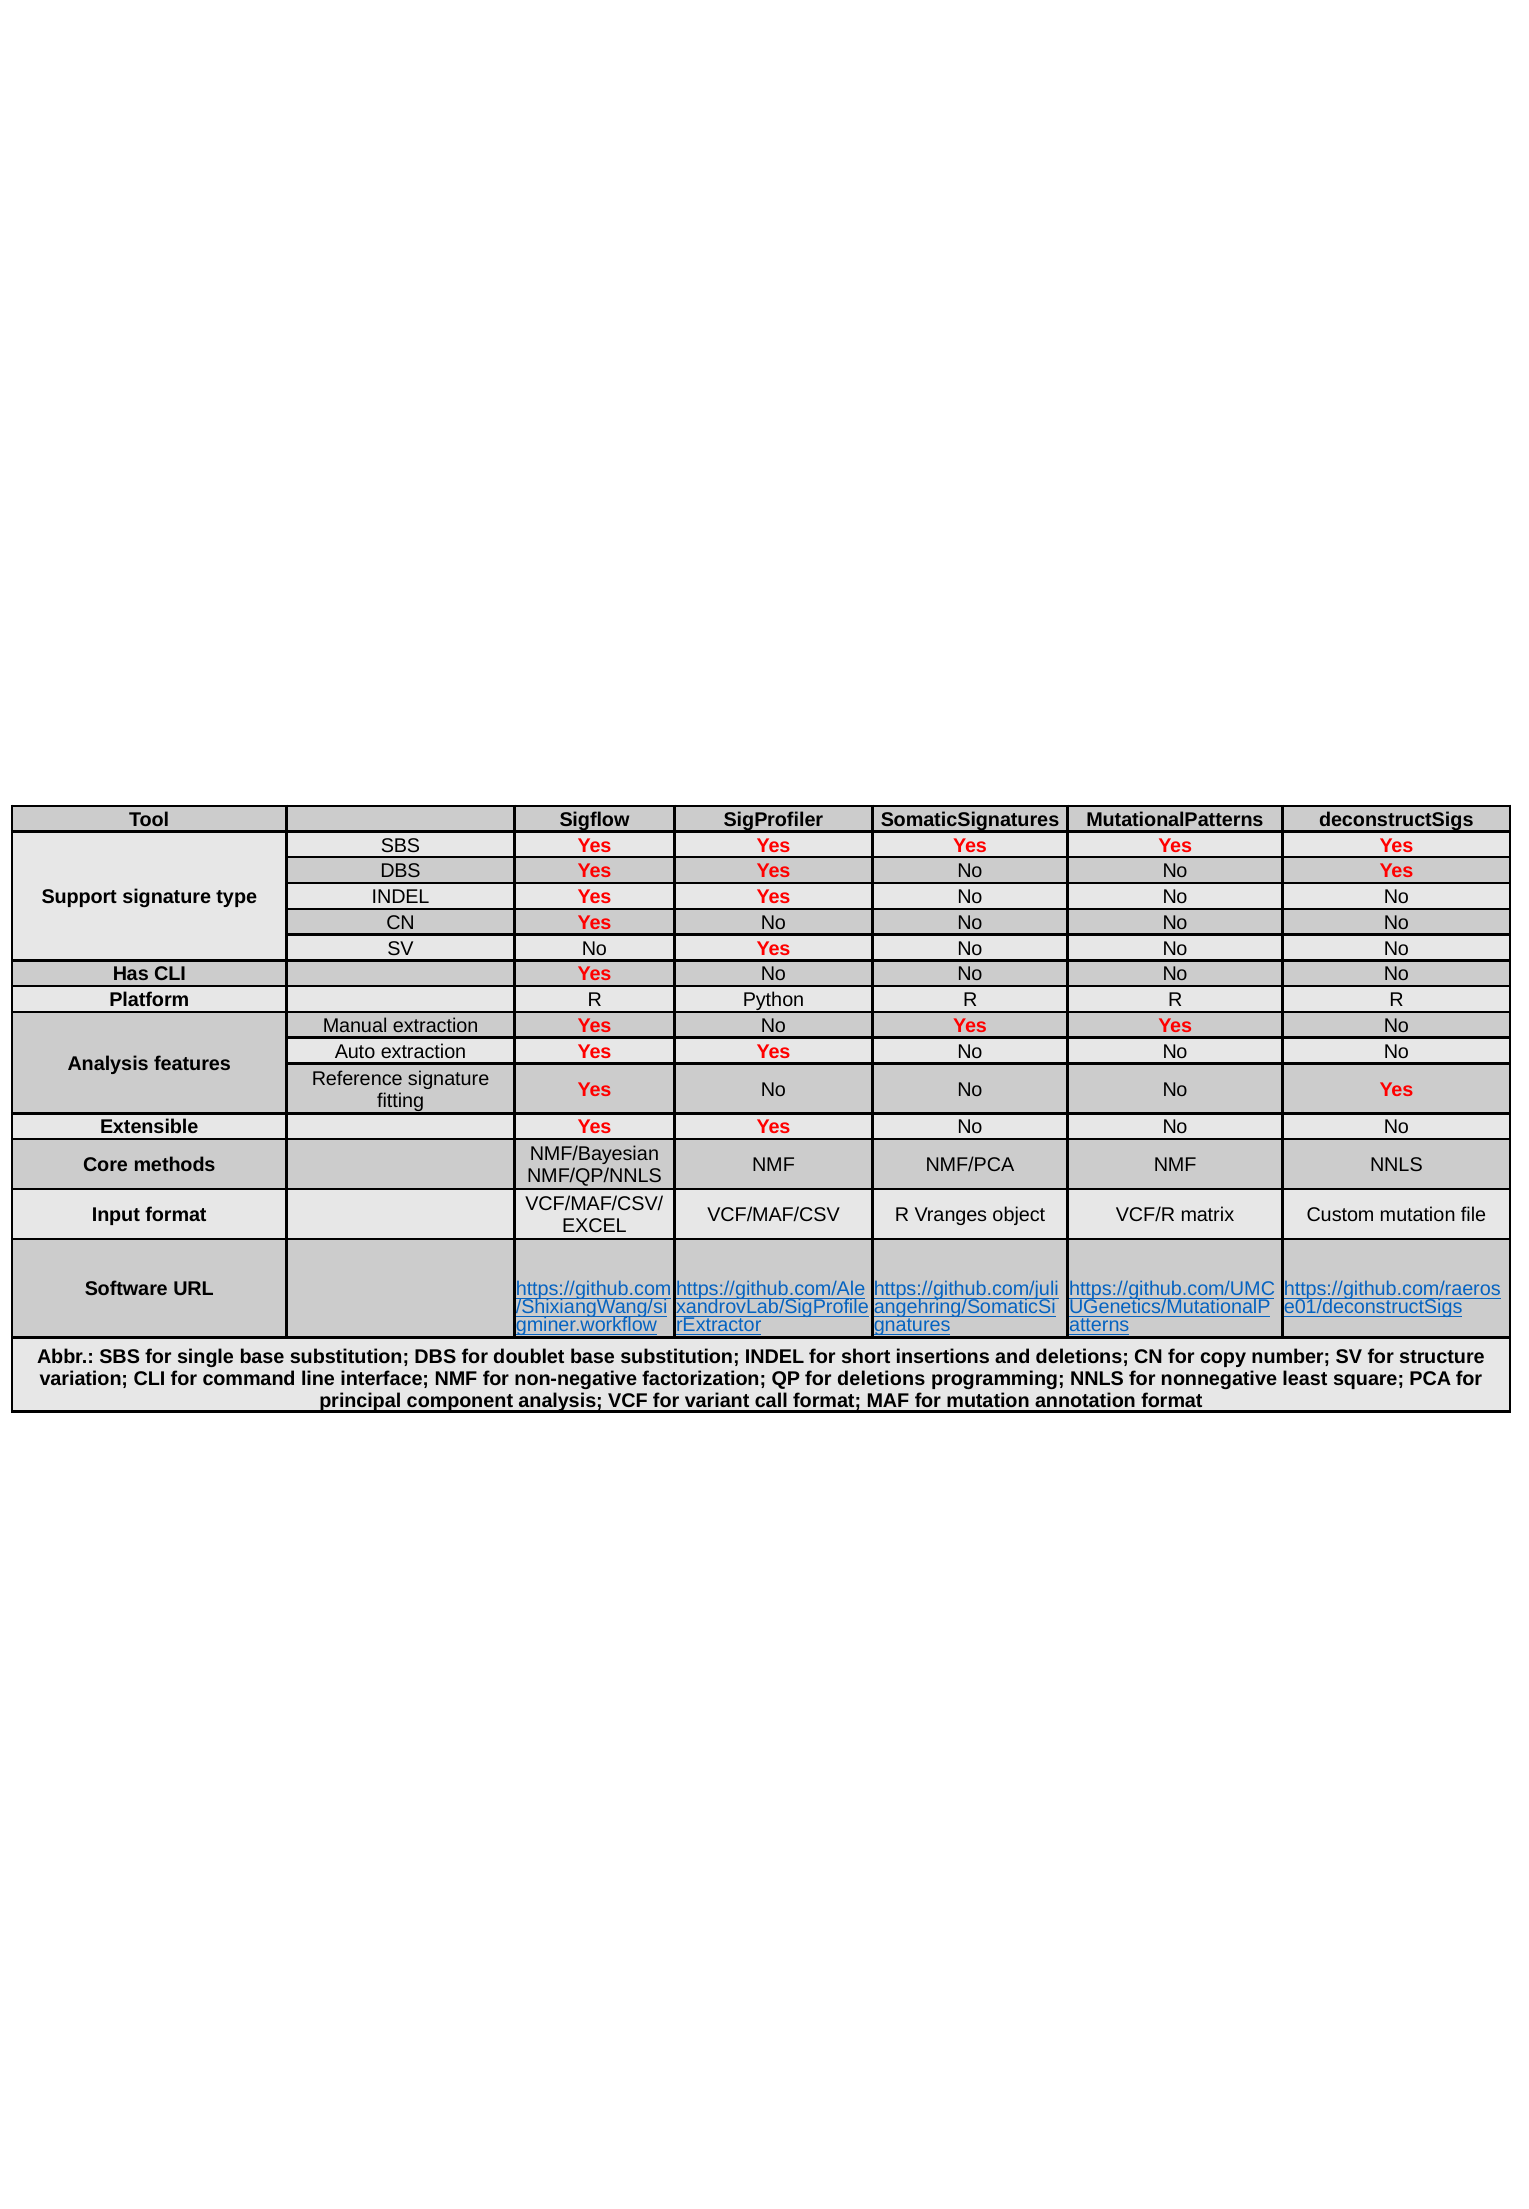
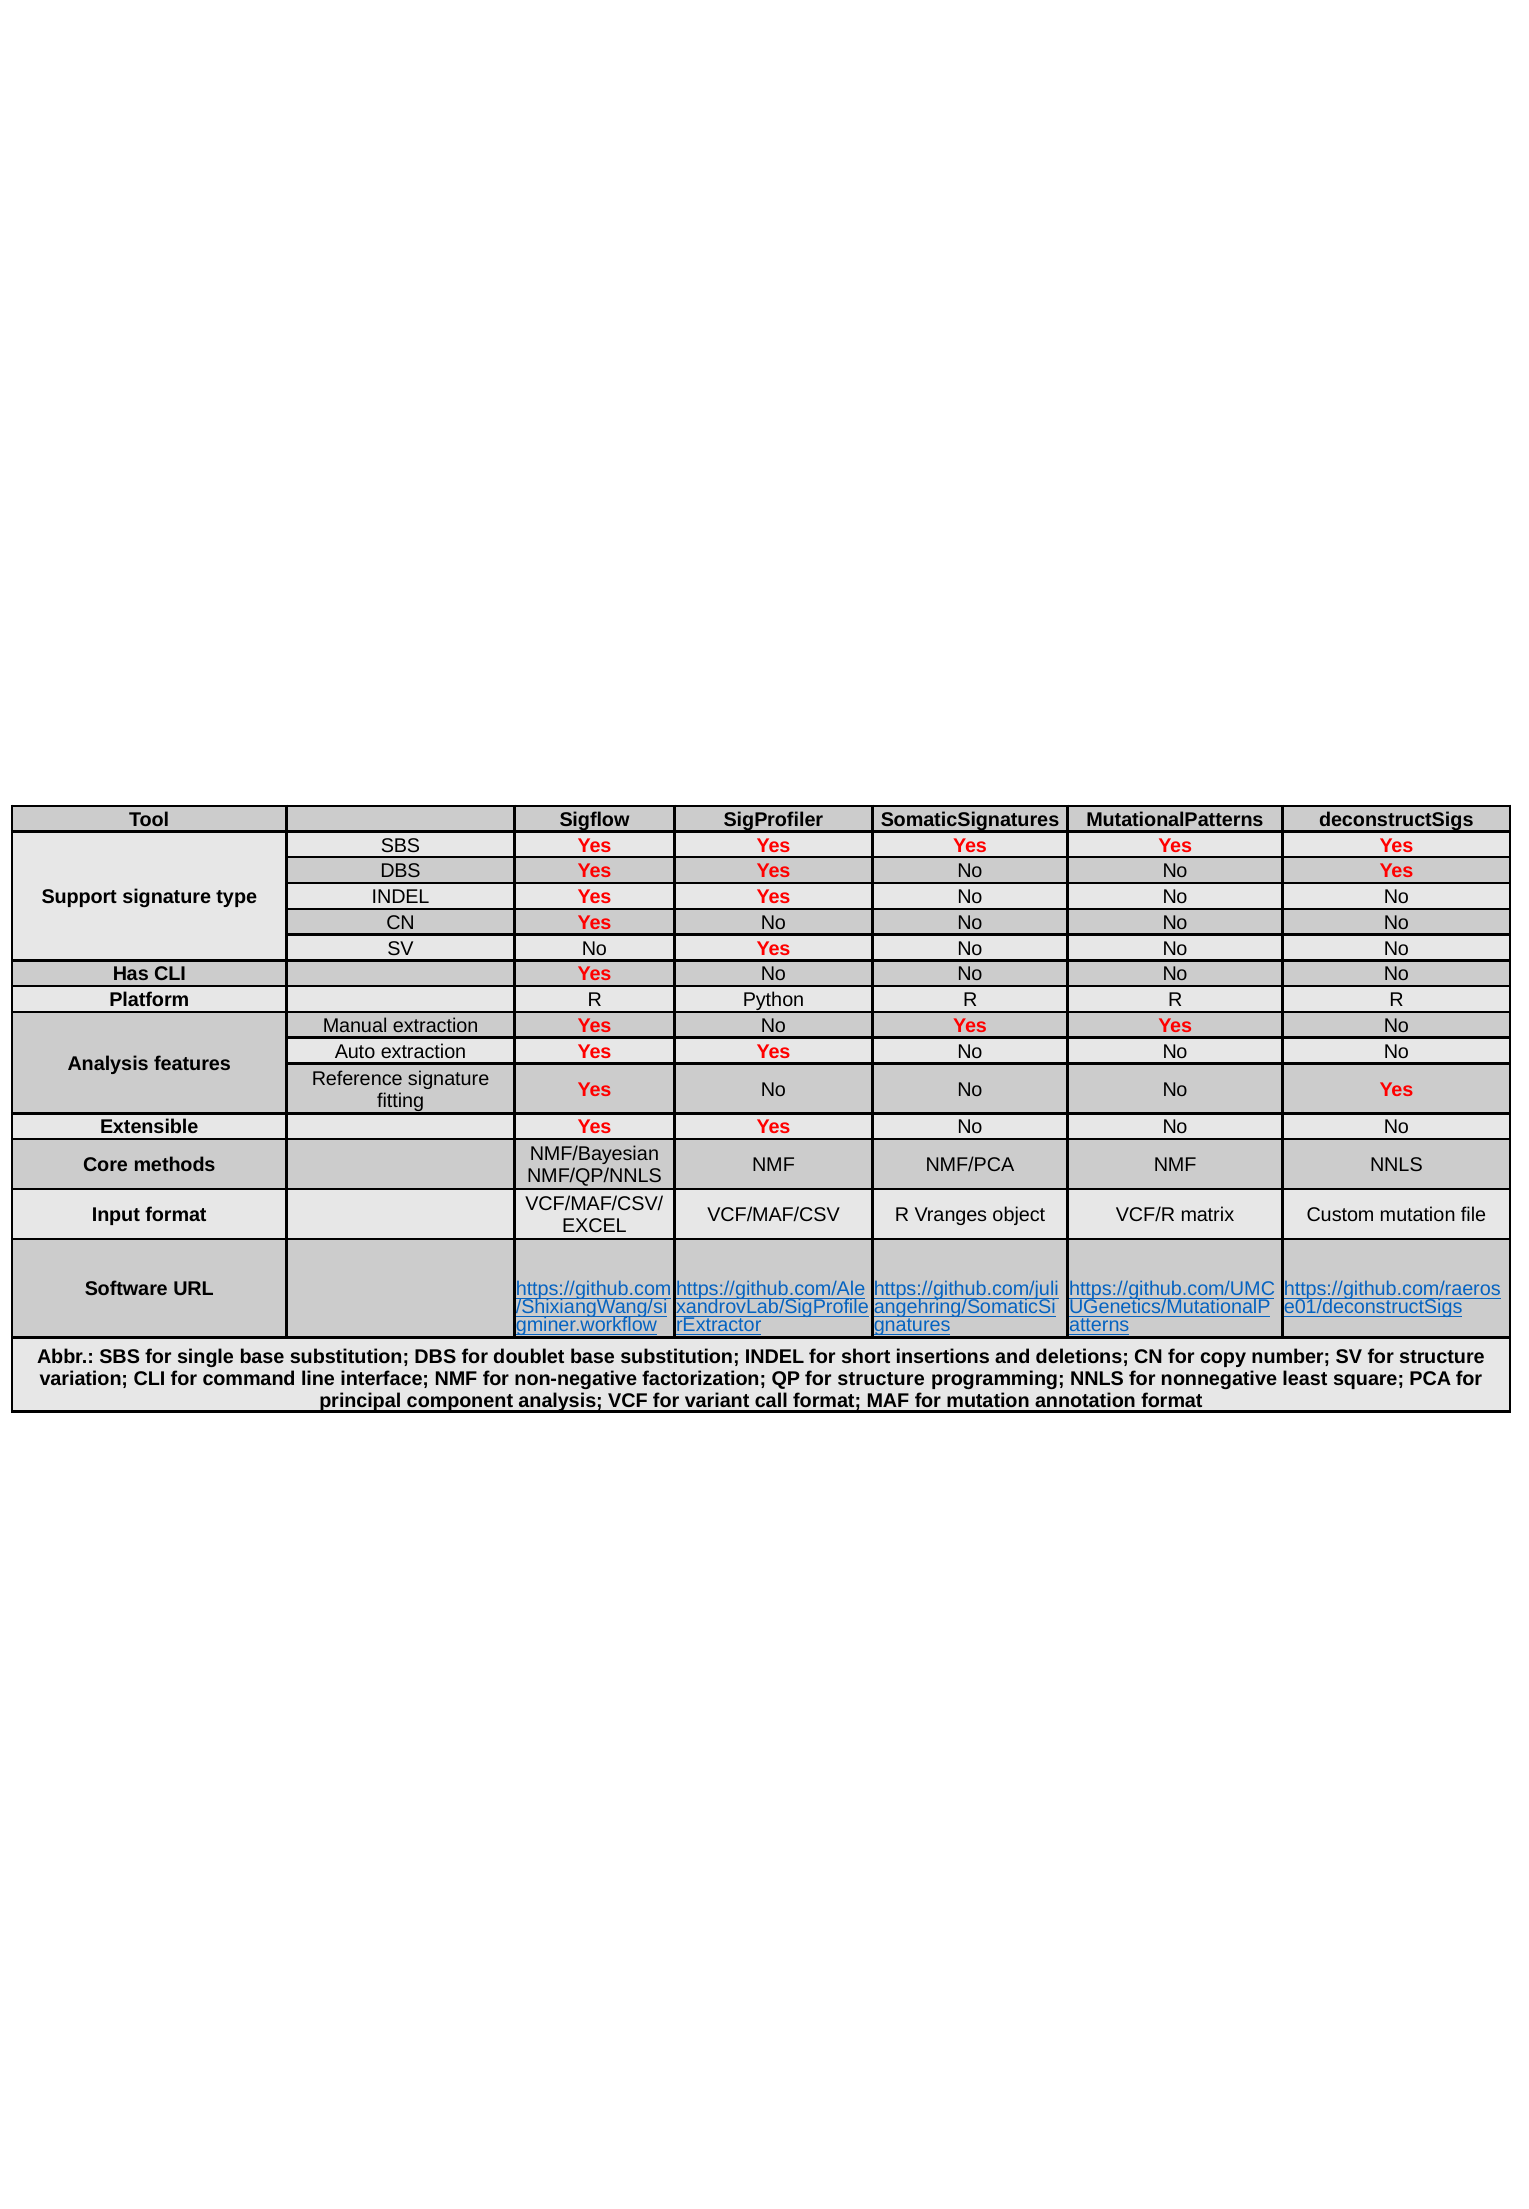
QP for deletions: deletions -> structure (881, 1379)
